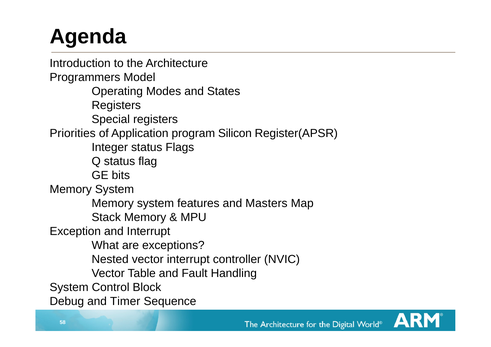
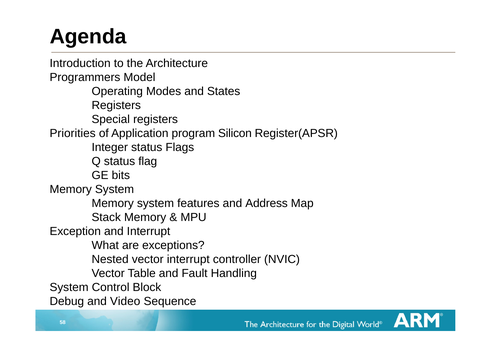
Masters: Masters -> Address (267, 203)
Timer: Timer -> Video (125, 301)
